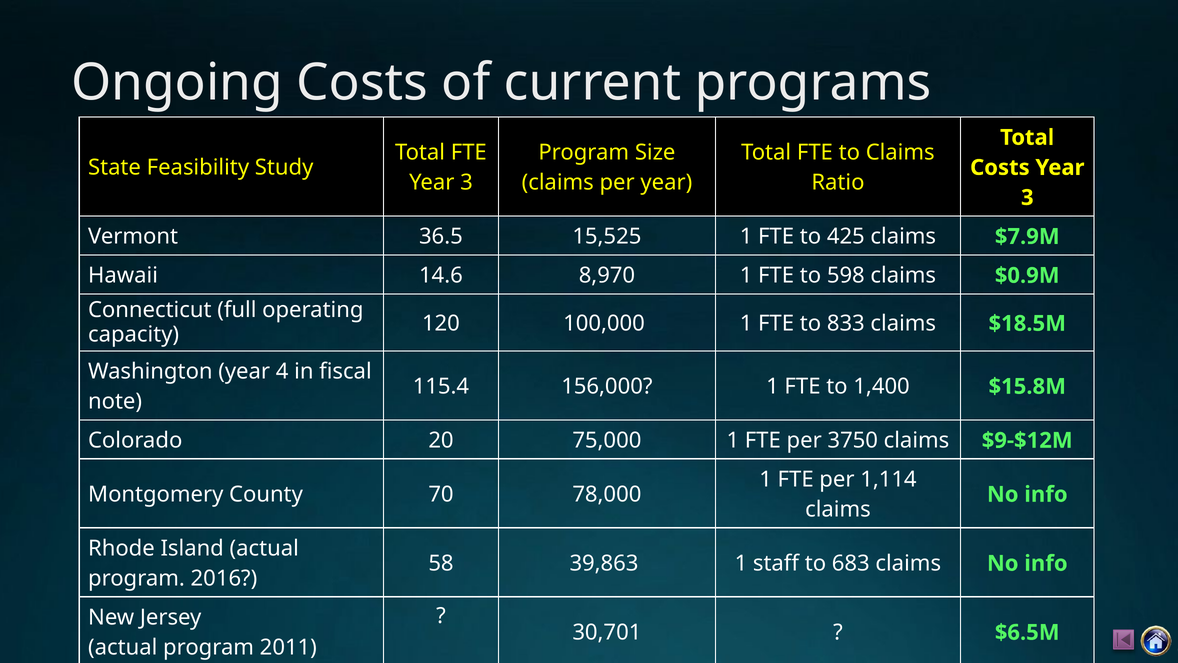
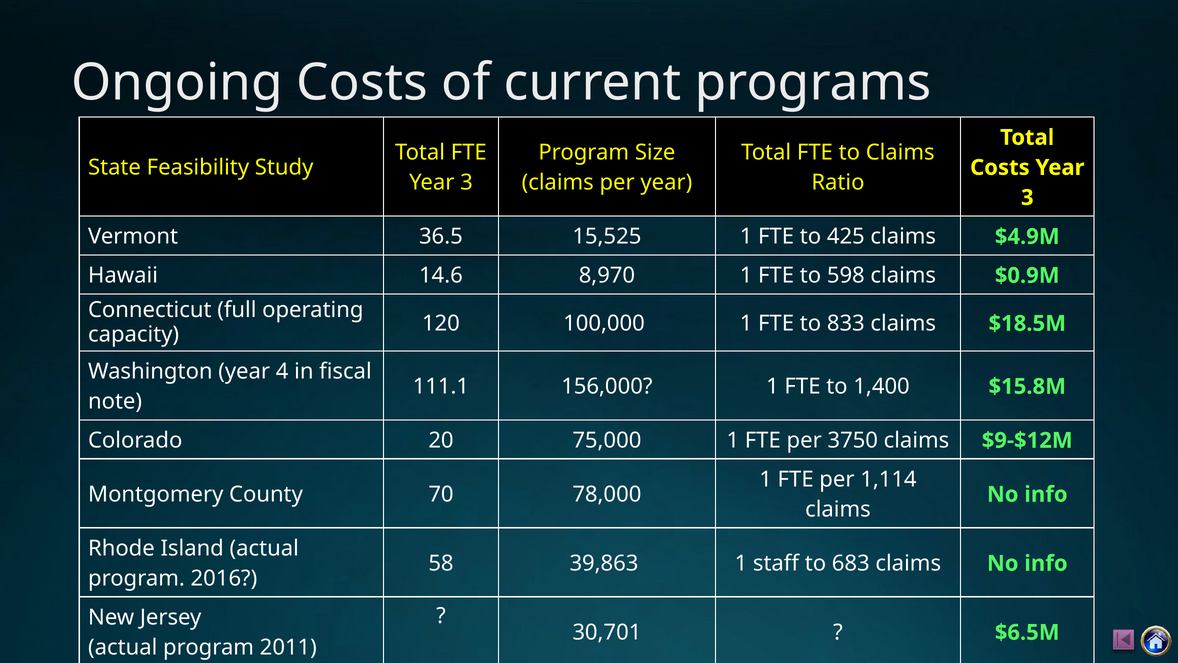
$7.9M: $7.9M -> $4.9M (1027, 236)
115.4: 115.4 -> 111.1 (441, 386)
